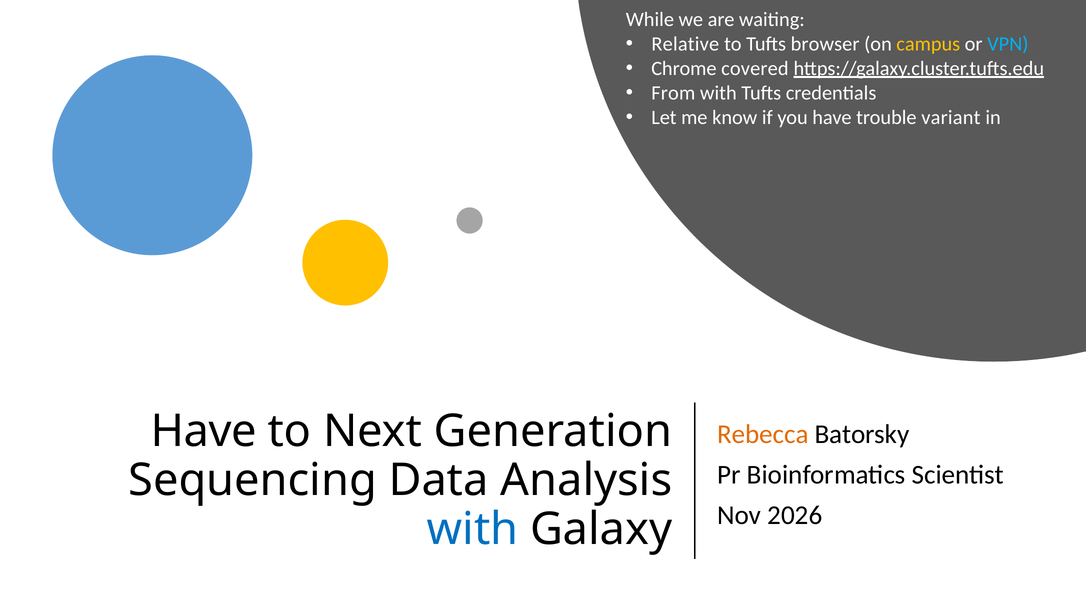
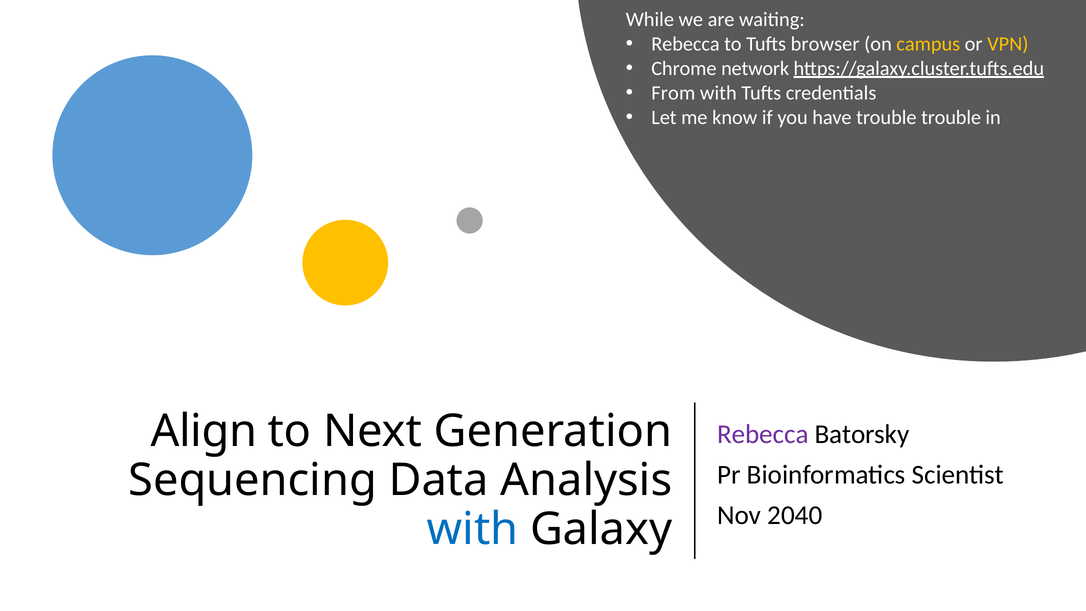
Relative: Relative -> Rebecca (685, 44)
VPN colour: light blue -> yellow (1008, 44)
covered: covered -> network (755, 68)
trouble variant: variant -> trouble (951, 118)
Have: Have -> Align (204, 431)
Rebecca colour: orange -> purple (763, 434)
2026: 2026 -> 2040 (795, 515)
